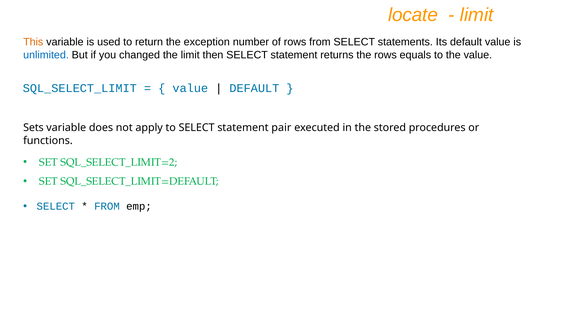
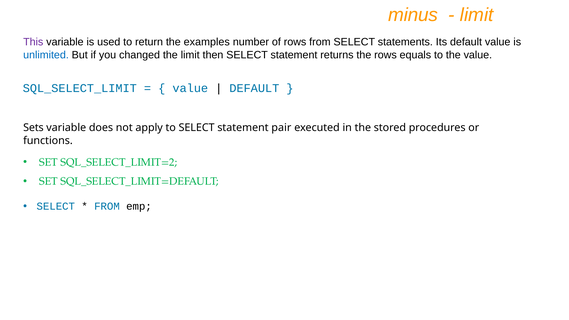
locate: locate -> minus (413, 15)
This colour: orange -> purple (33, 42)
exception: exception -> examples (207, 42)
